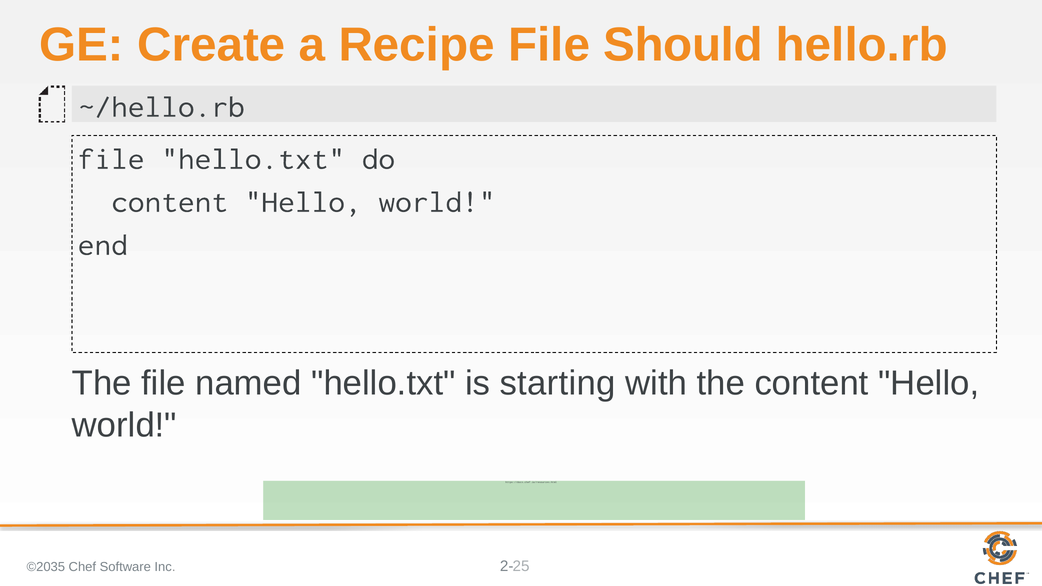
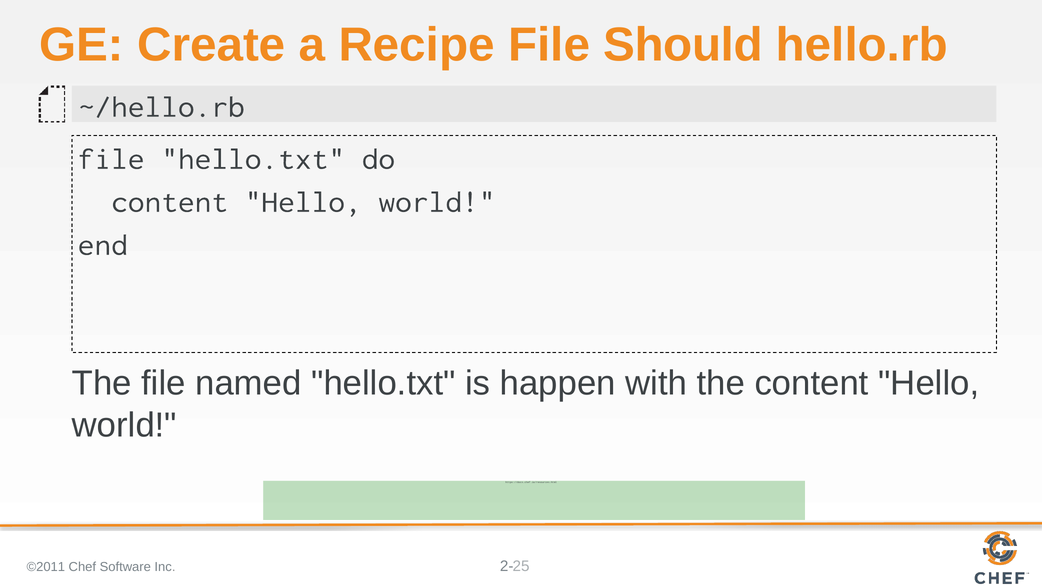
starting: starting -> happen (558, 384)
©2035: ©2035 -> ©2011 (46, 567)
